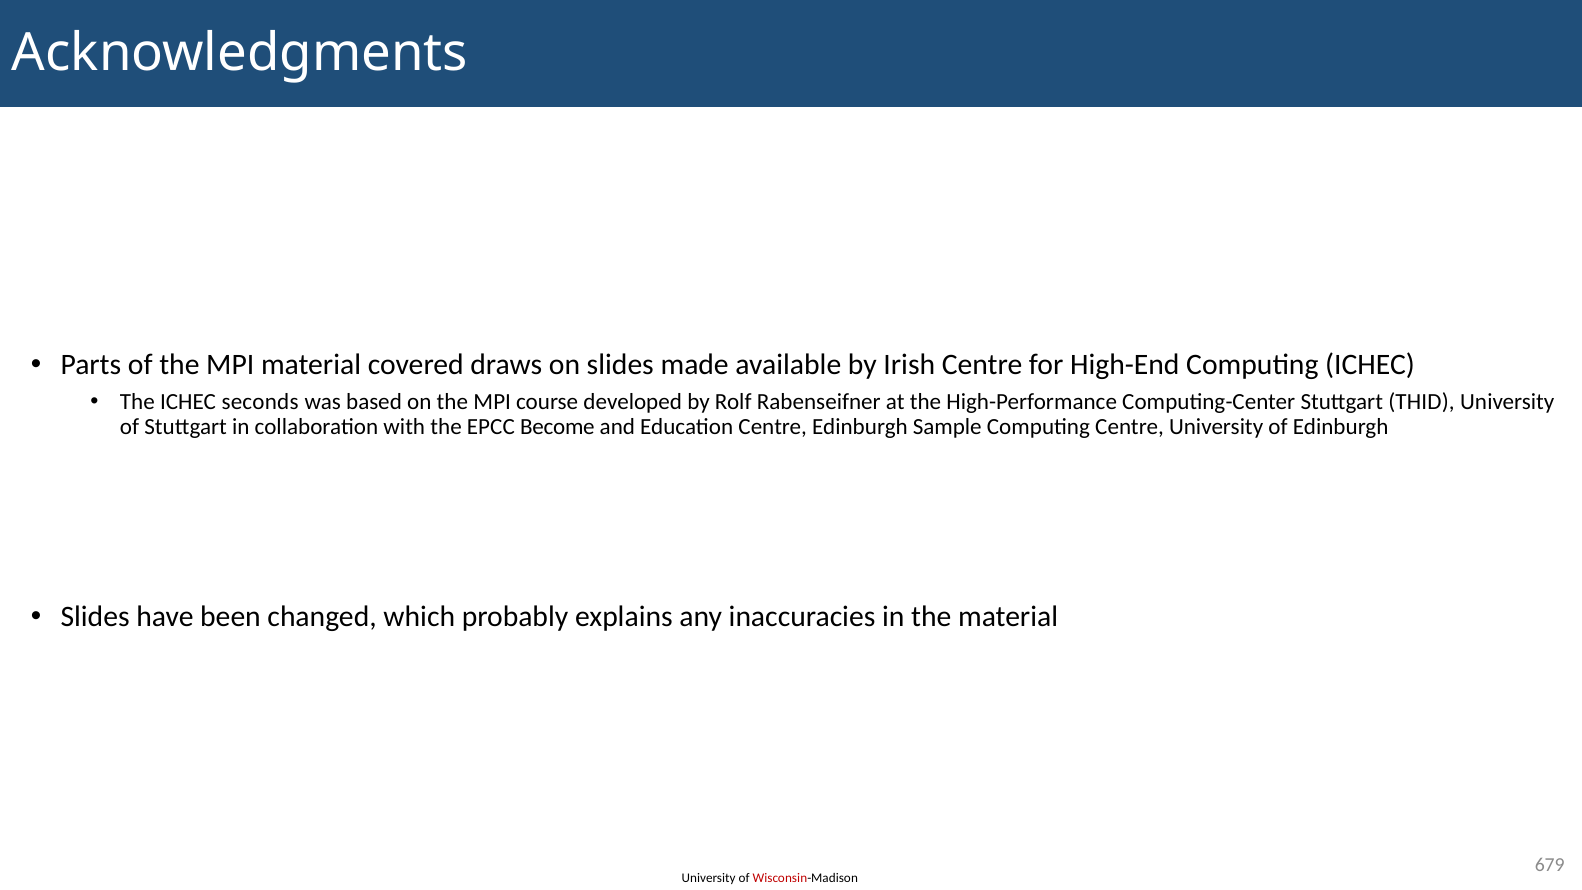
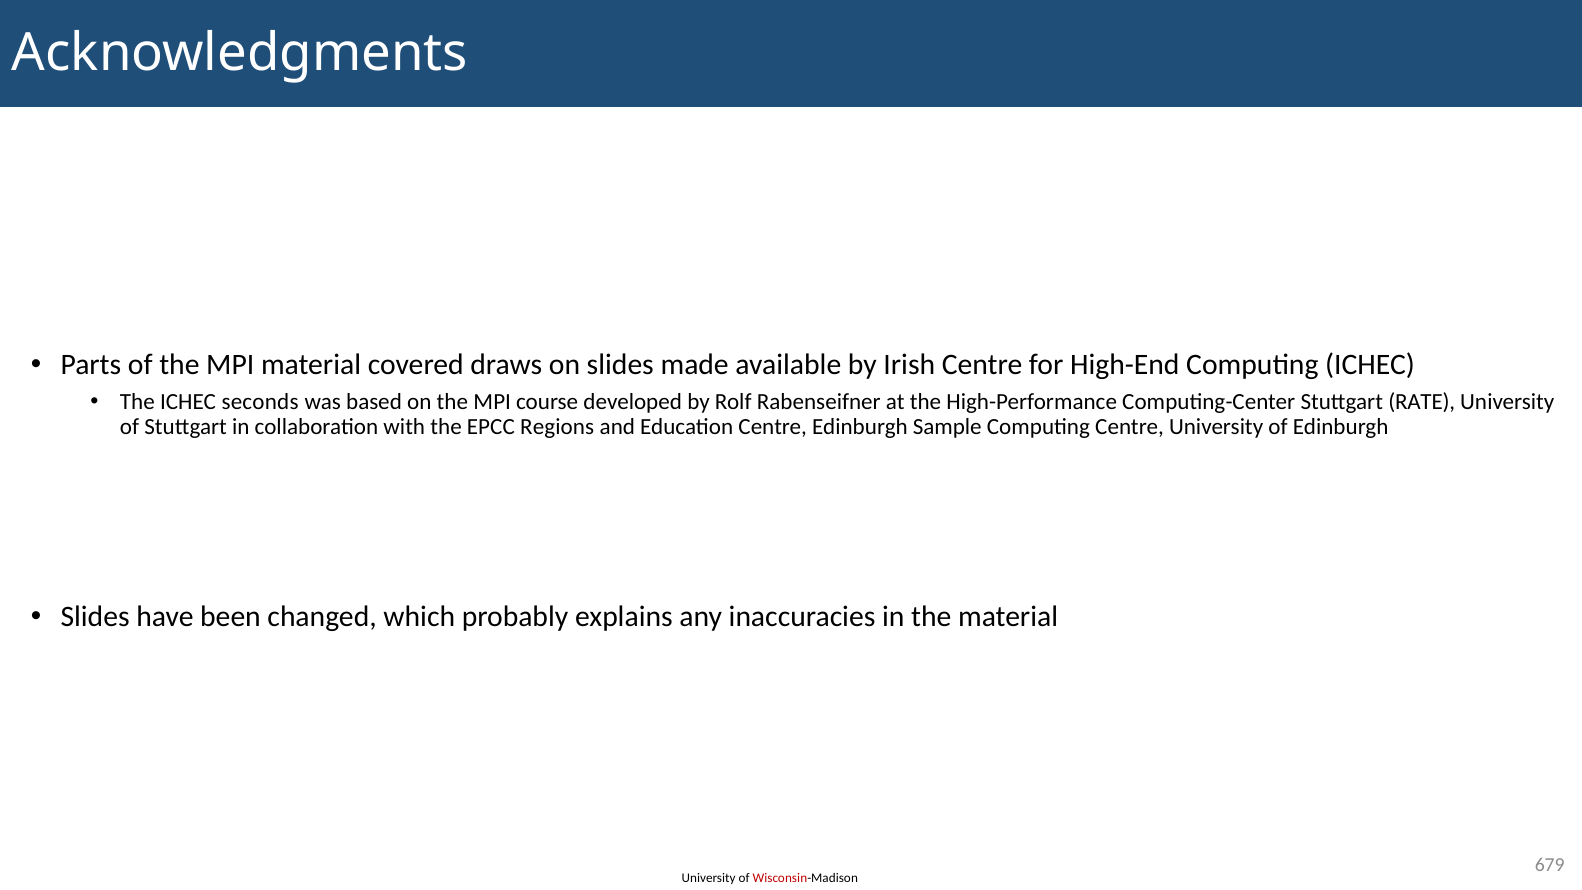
THID: THID -> RATE (1422, 402)
Become: Become -> Regions (557, 427)
